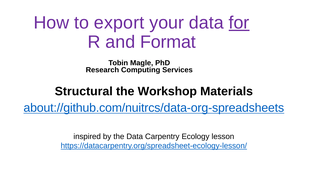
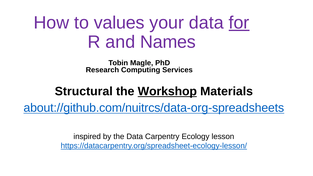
export: export -> values (119, 23)
Format: Format -> Names (168, 42)
Workshop underline: none -> present (167, 91)
